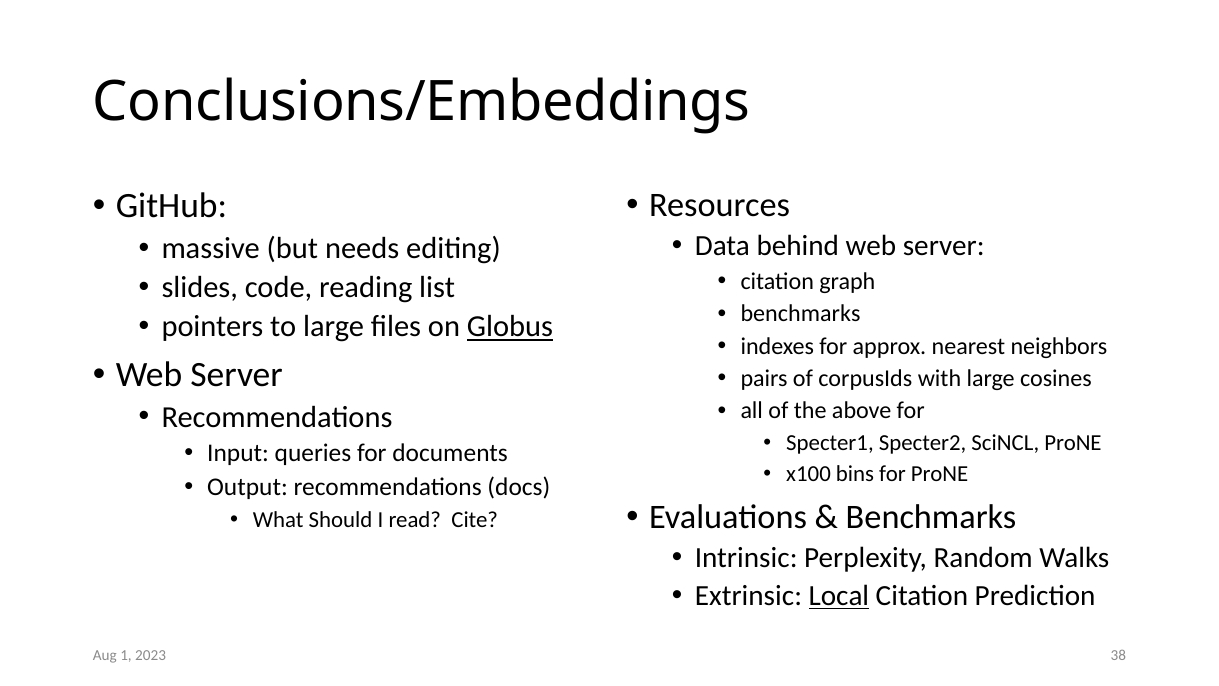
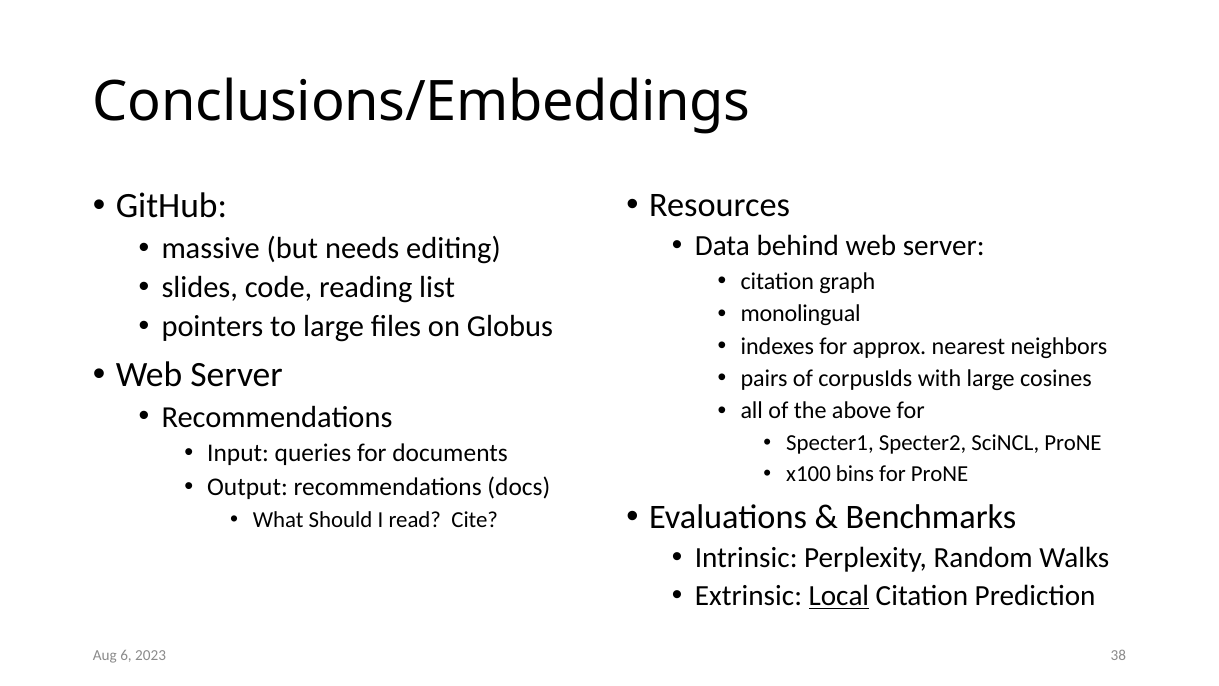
benchmarks: benchmarks -> monolingual (801, 314)
Globus underline: present -> none (510, 327)
1: 1 -> 6 (126, 655)
